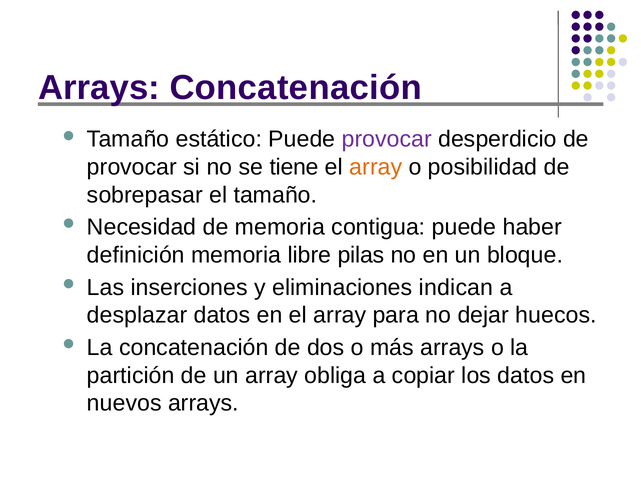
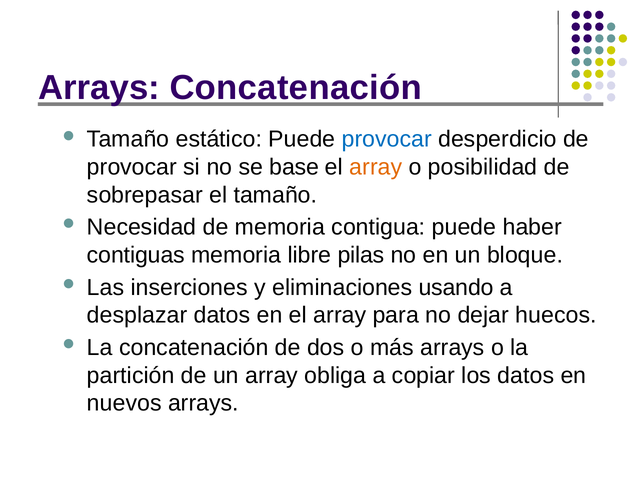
provocar colour: purple -> blue (387, 139)
tiene: tiene -> base (294, 167)
definición: definición -> contiguas (136, 255)
indican: indican -> usando (456, 287)
